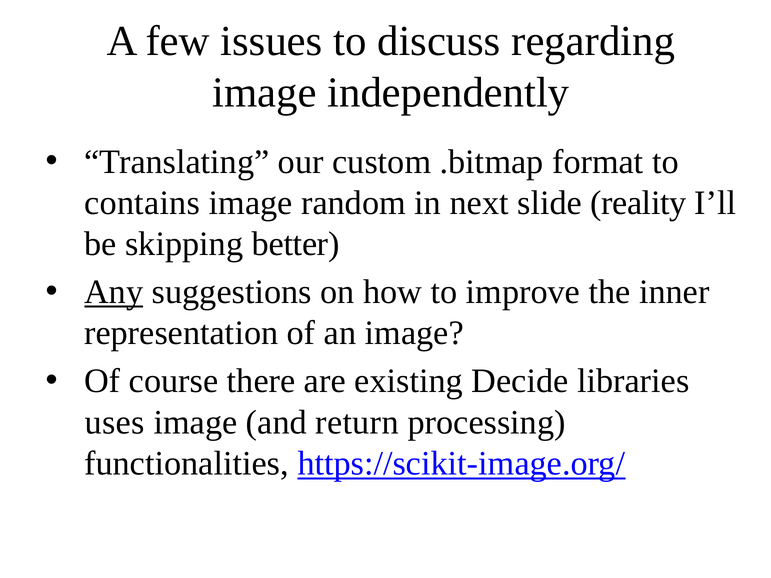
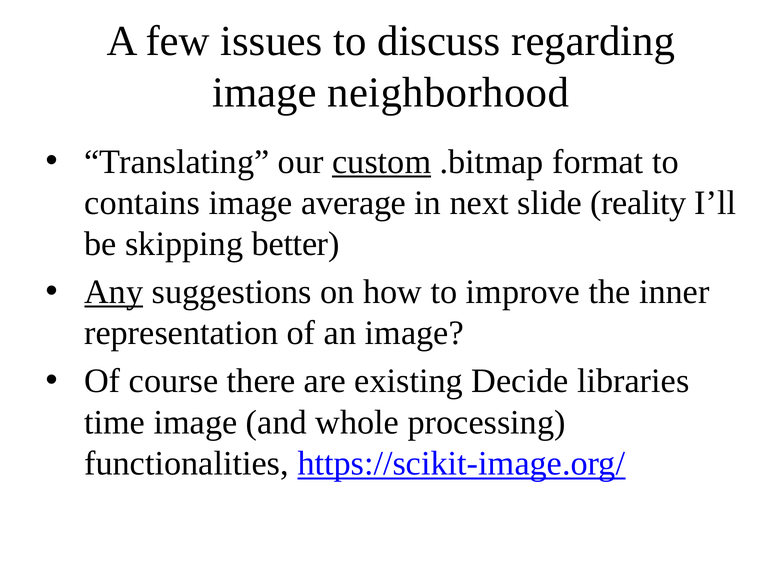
independently: independently -> neighborhood (448, 93)
custom underline: none -> present (382, 162)
random: random -> average (354, 203)
uses: uses -> time (115, 422)
return: return -> whole (357, 422)
